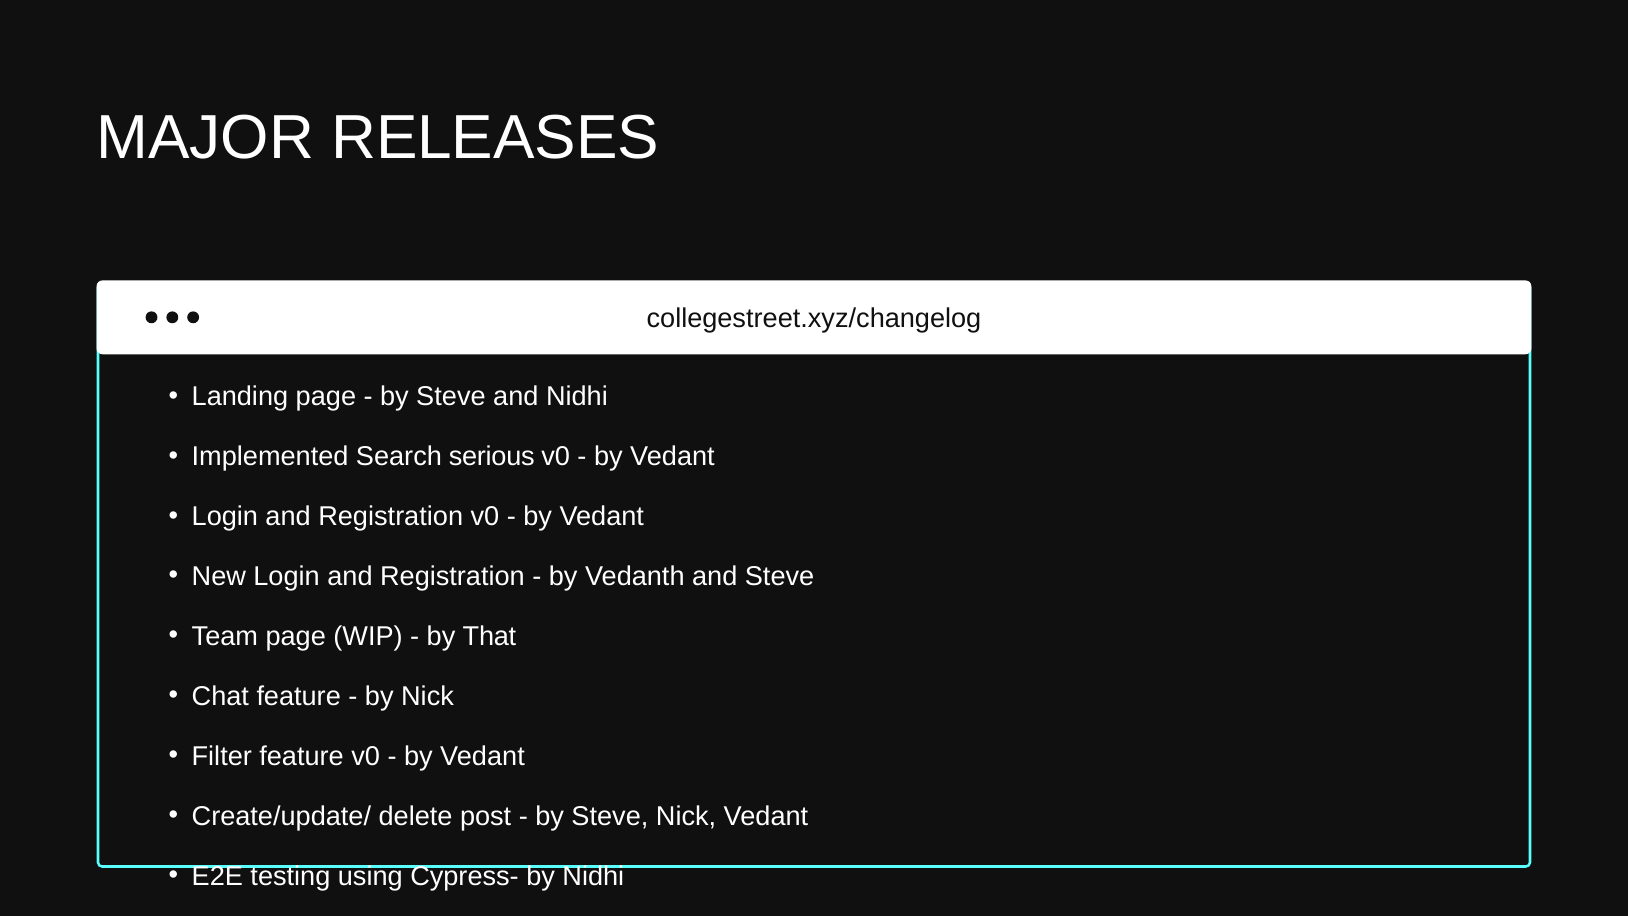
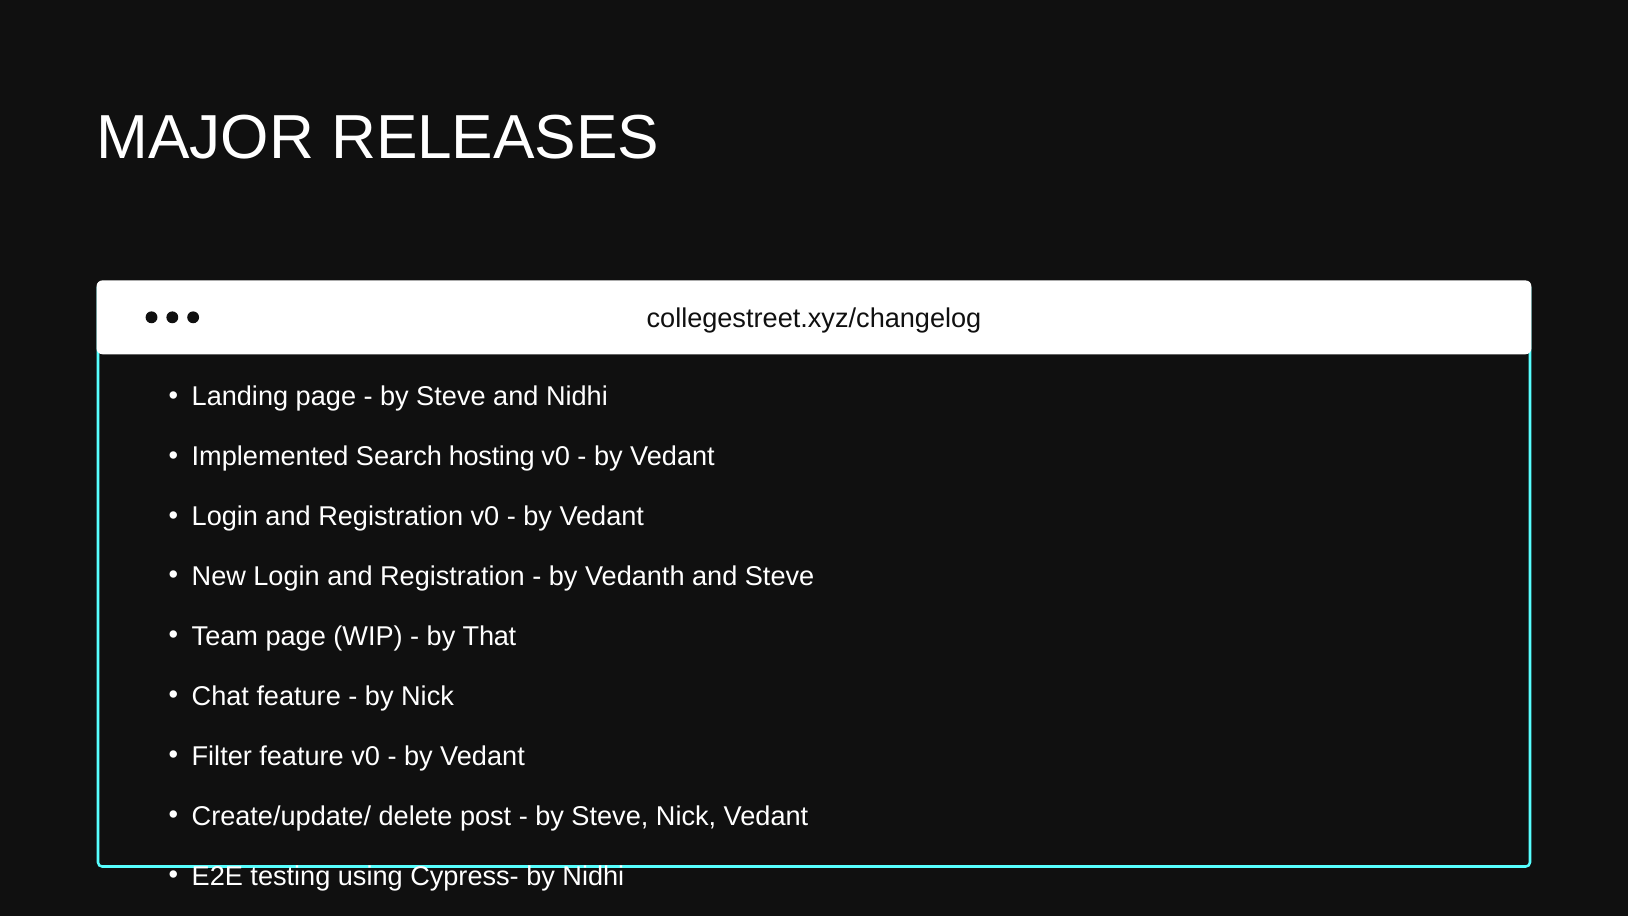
serious: serious -> hosting (492, 457)
